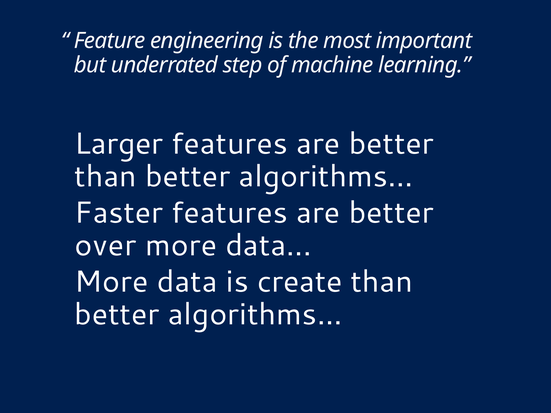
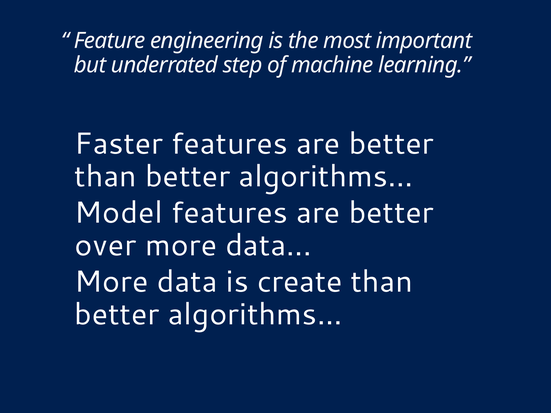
Larger: Larger -> Faster (119, 144)
Faster: Faster -> Model (119, 213)
